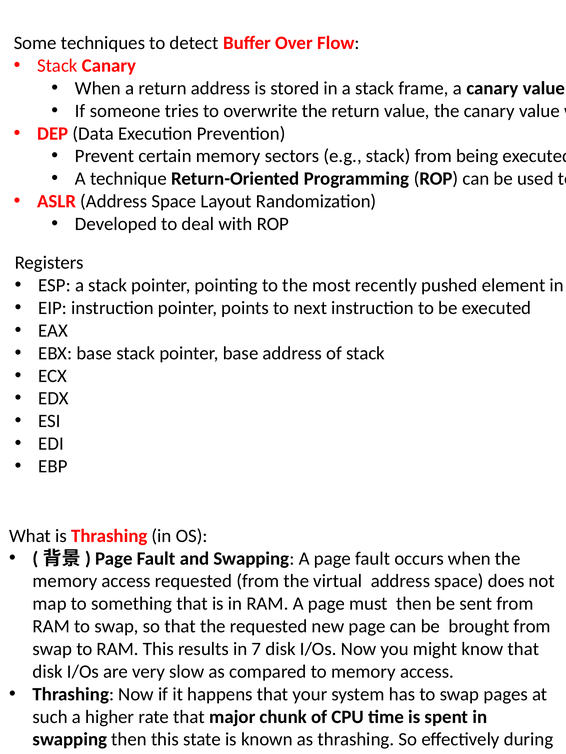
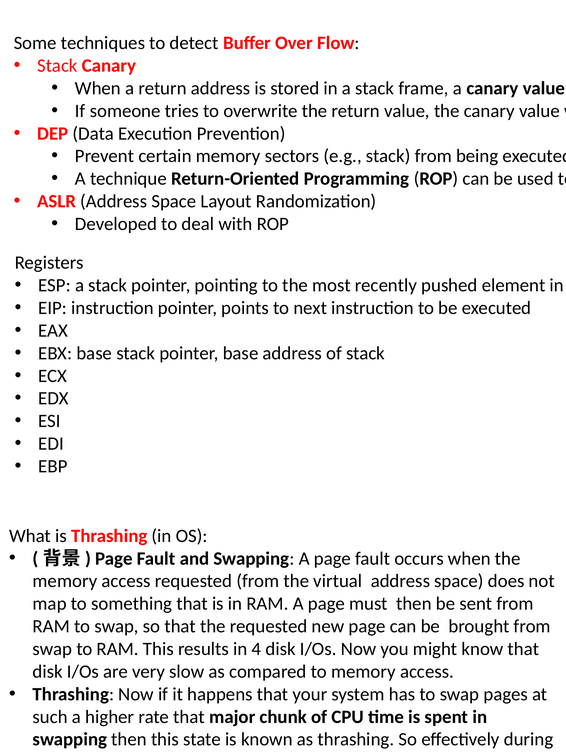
7: 7 -> 4 (256, 650)
